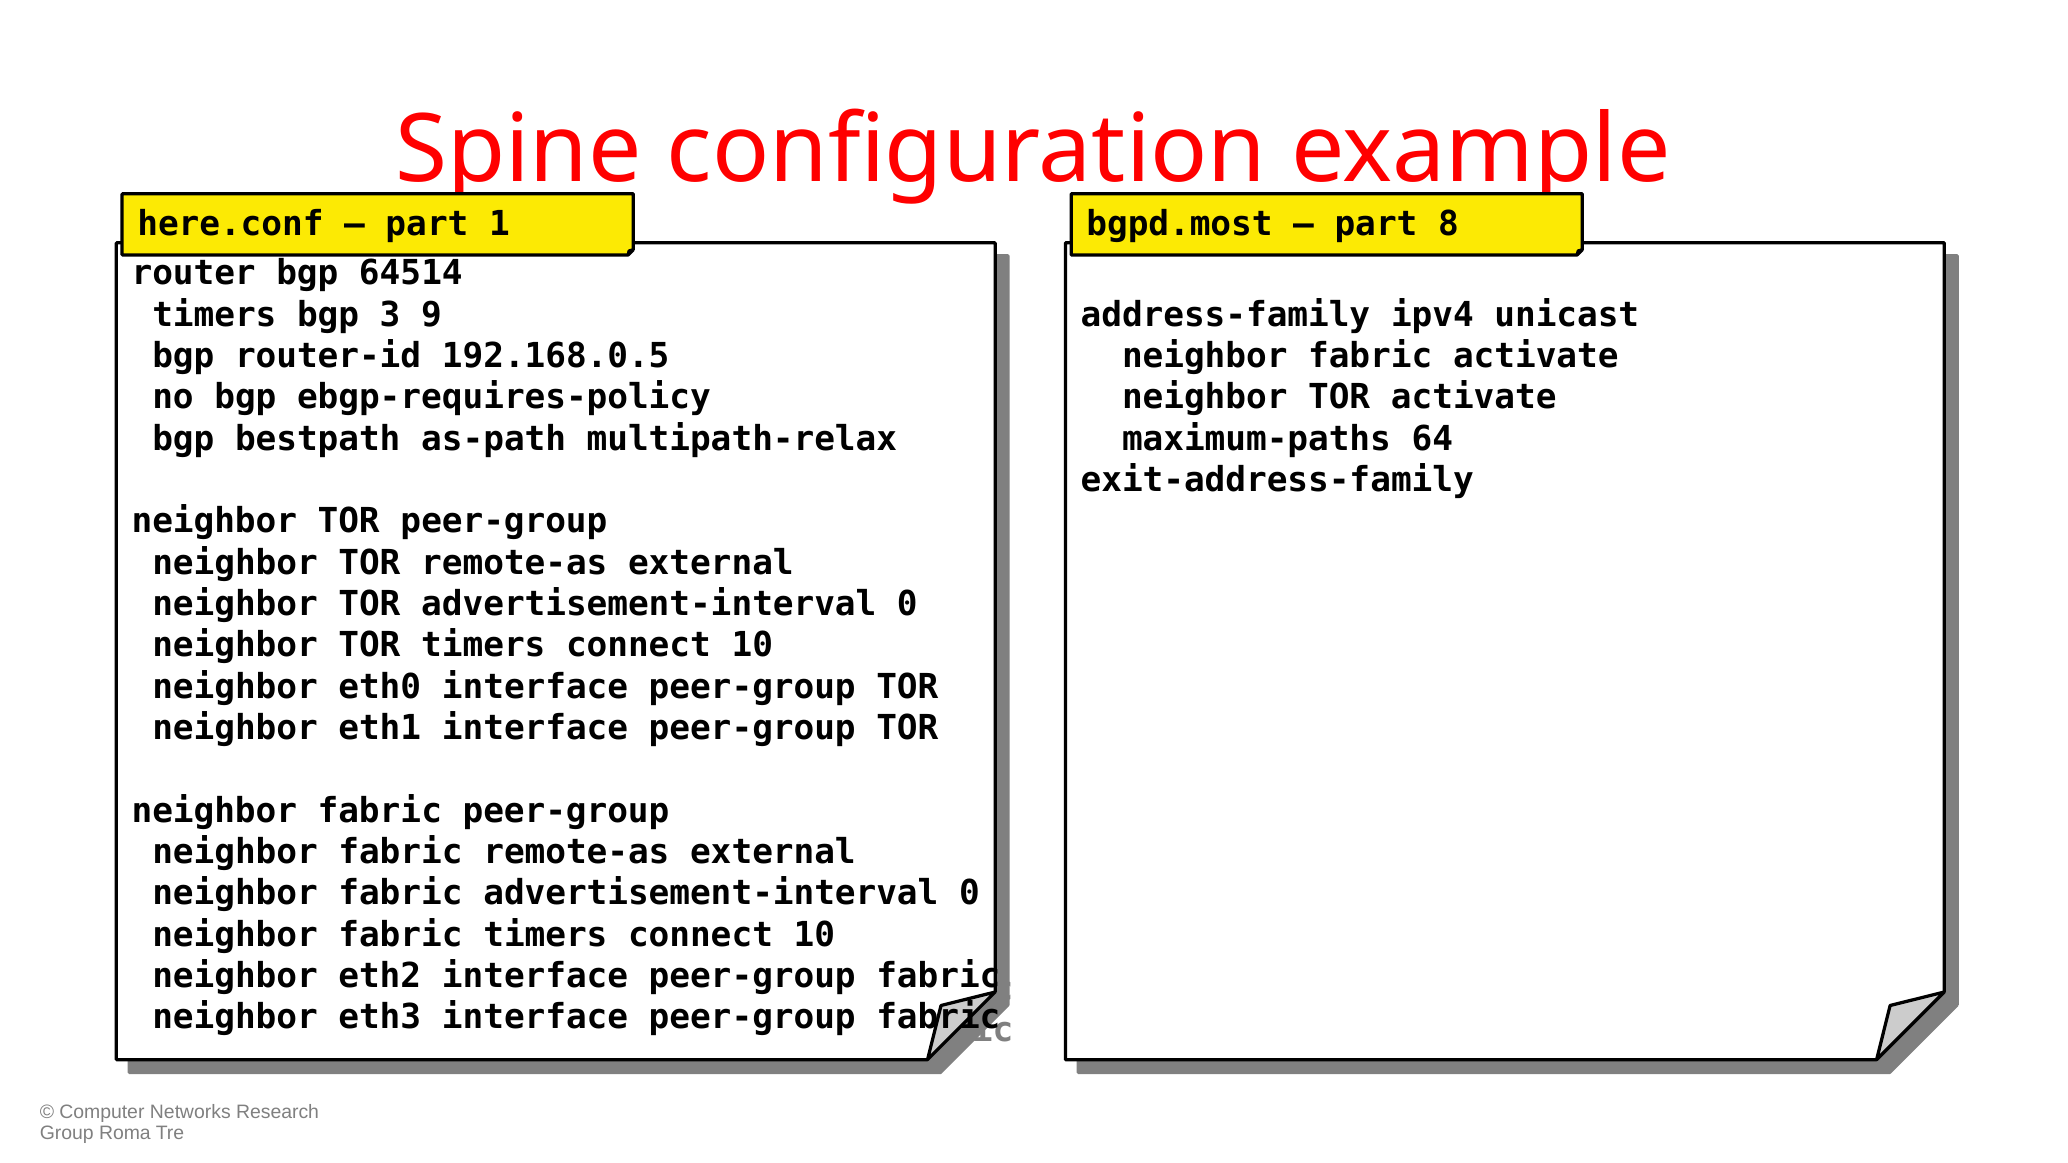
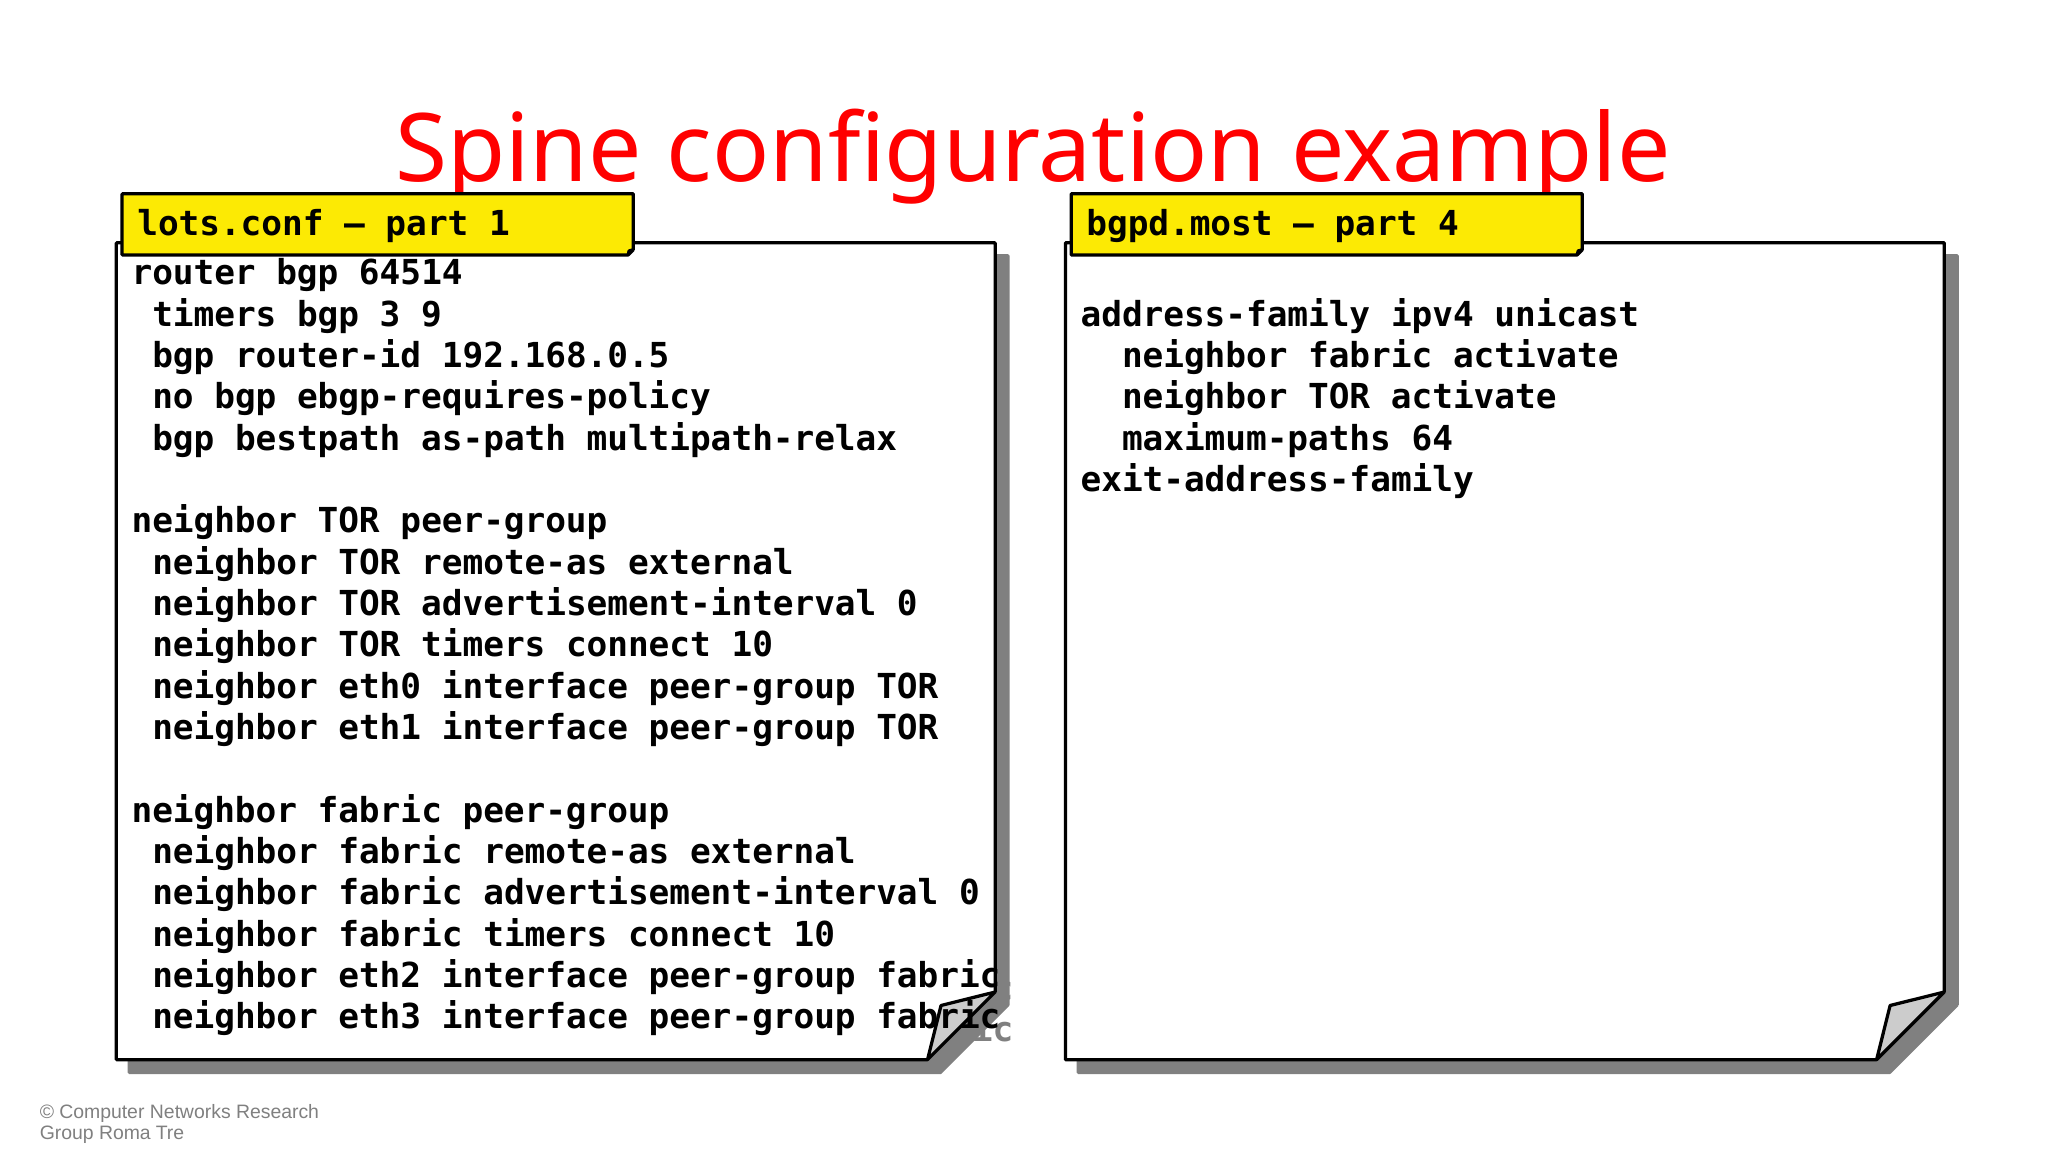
here.conf: here.conf -> lots.conf (230, 225)
8: 8 -> 4 (1449, 225)
